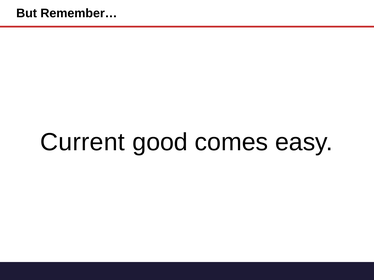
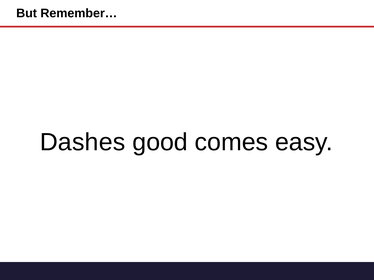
Current: Current -> Dashes (83, 143)
